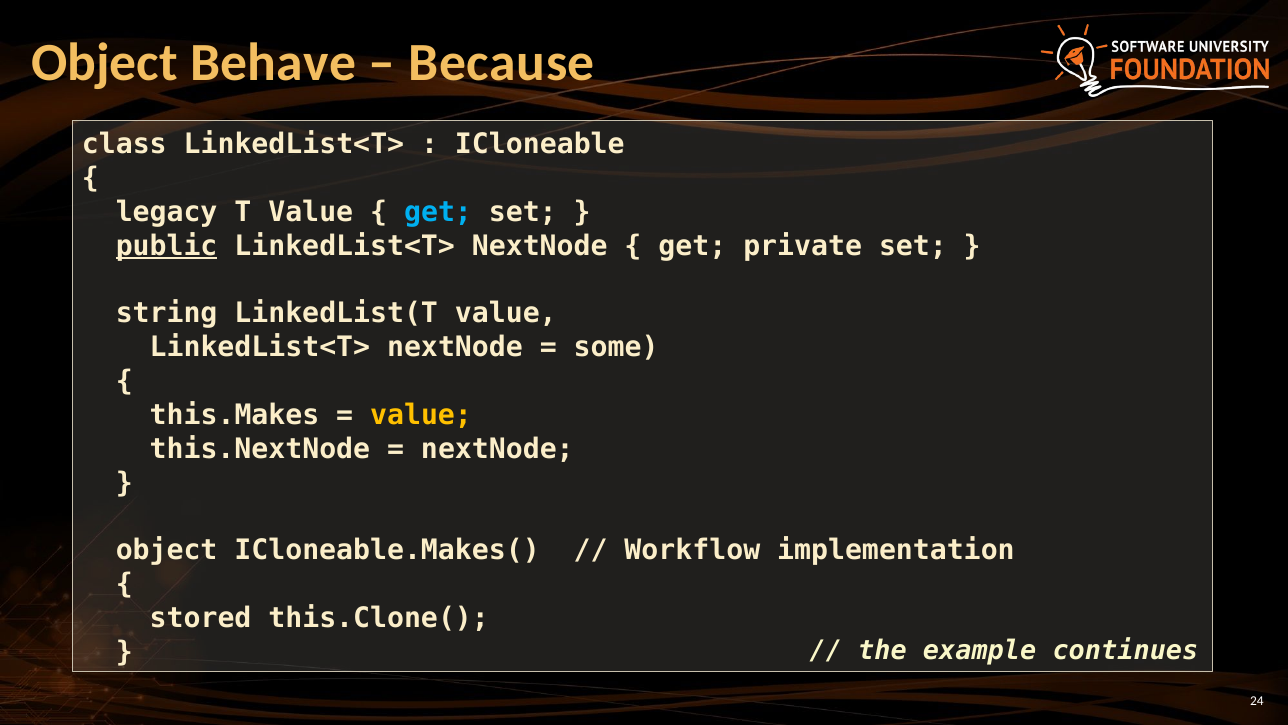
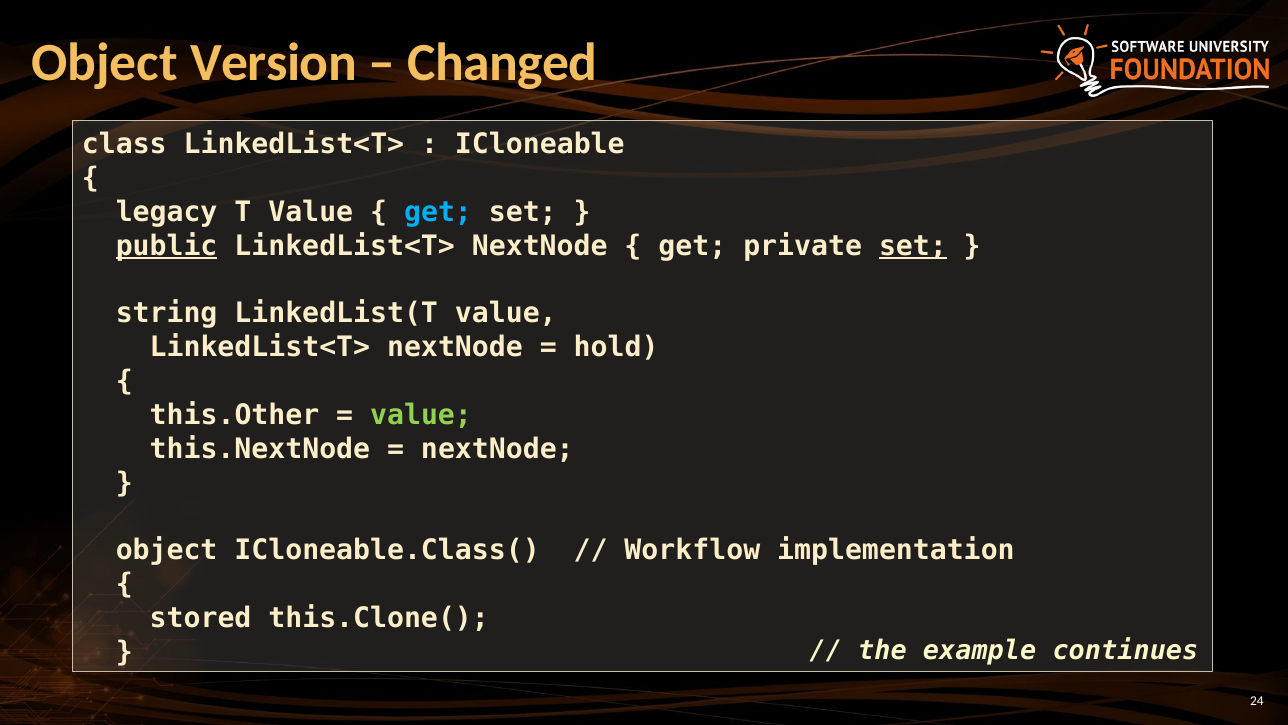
Behave: Behave -> Version (273, 63)
Because: Because -> Changed (502, 63)
set underline: none -> present (913, 246)
some: some -> hold (616, 347)
this.Makes: this.Makes -> this.Other (235, 415)
value colour: yellow -> light green (421, 415)
ICloneable.Makes(: ICloneable.Makes( -> ICloneable.Class( (387, 550)
